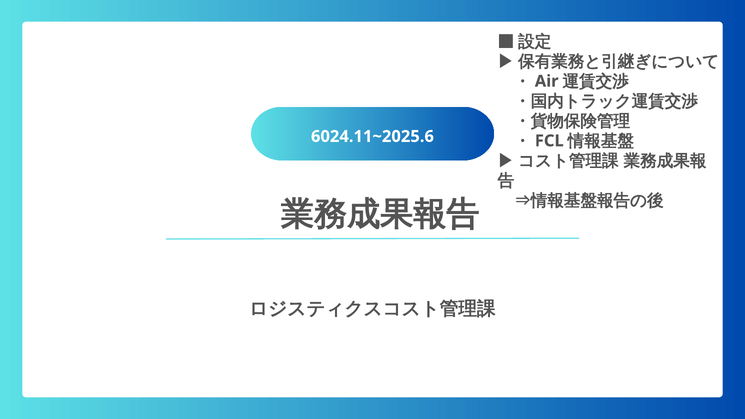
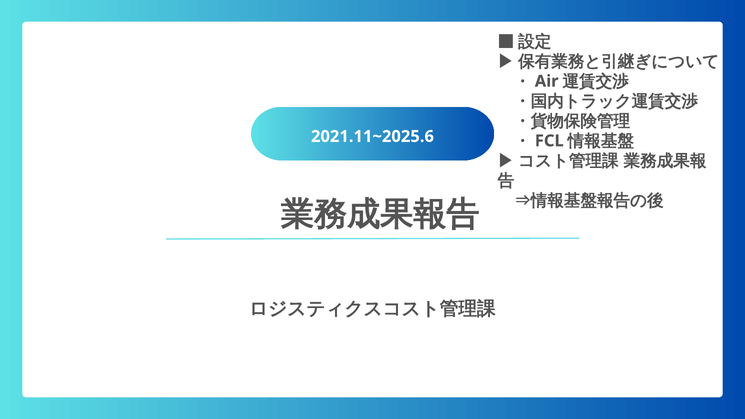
6024.11~2025.6: 6024.11~2025.6 -> 2021.11~2025.6 (372, 136)
